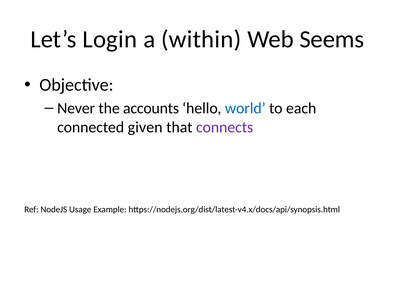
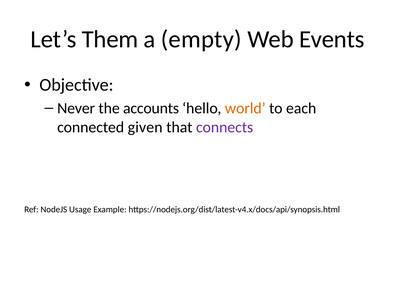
Login: Login -> Them (110, 39)
within: within -> empty (201, 39)
Seems: Seems -> Events (332, 39)
world colour: blue -> orange (245, 108)
